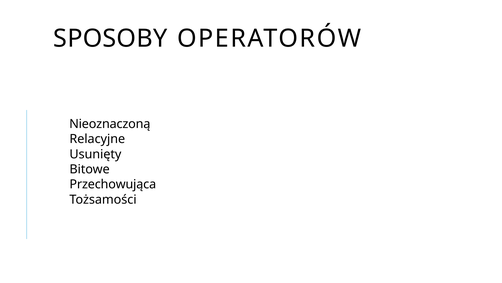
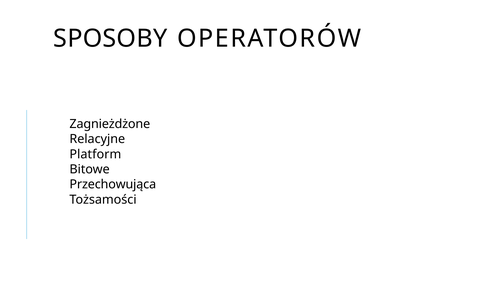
Nieoznaczoną: Nieoznaczoną -> Zagnieżdżone (110, 124)
Usunięty: Usunięty -> Platform (95, 154)
